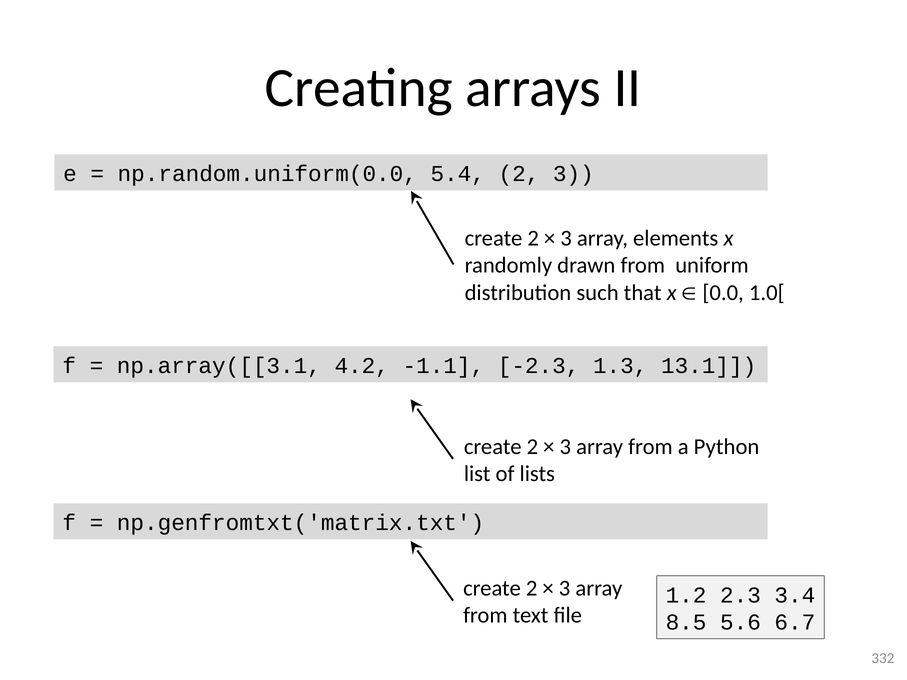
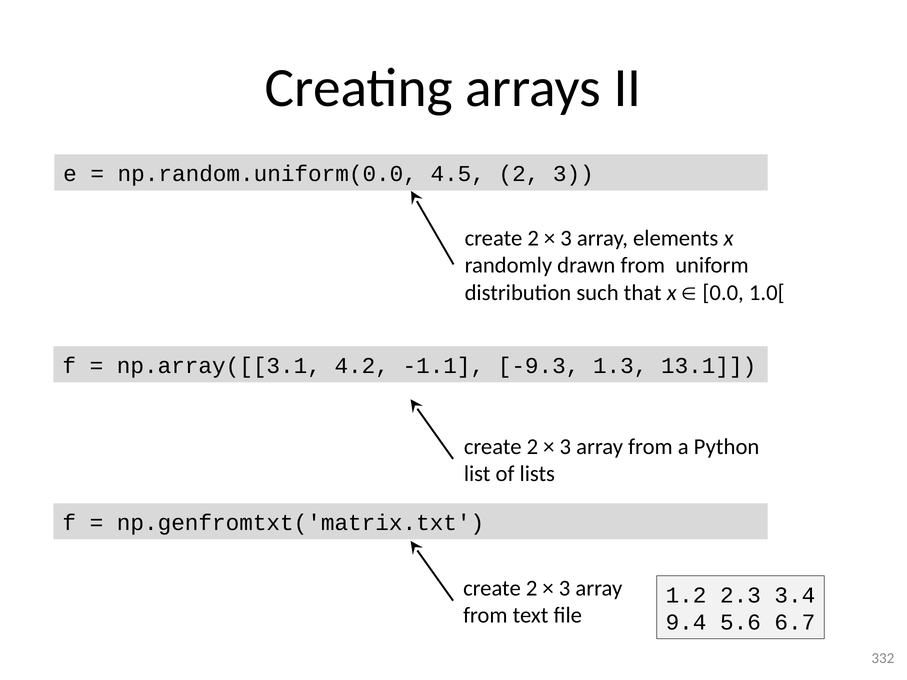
5.4: 5.4 -> 4.5 (458, 174)
-2.3: -2.3 -> -9.3 (539, 366)
8.5: 8.5 -> 9.4 (686, 623)
